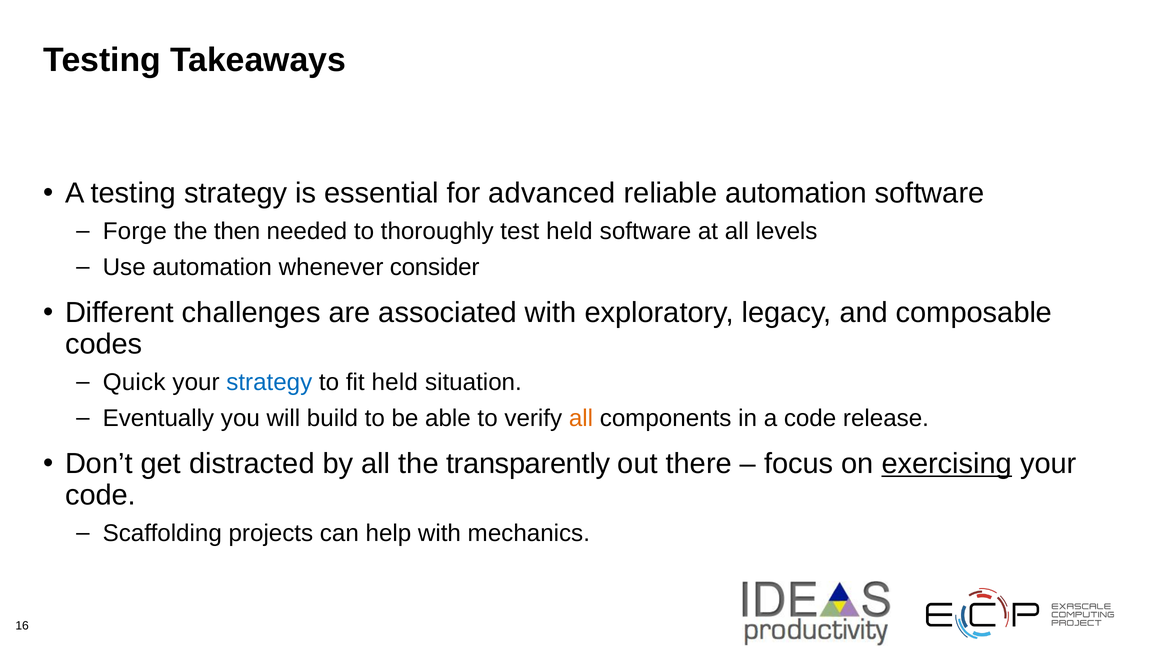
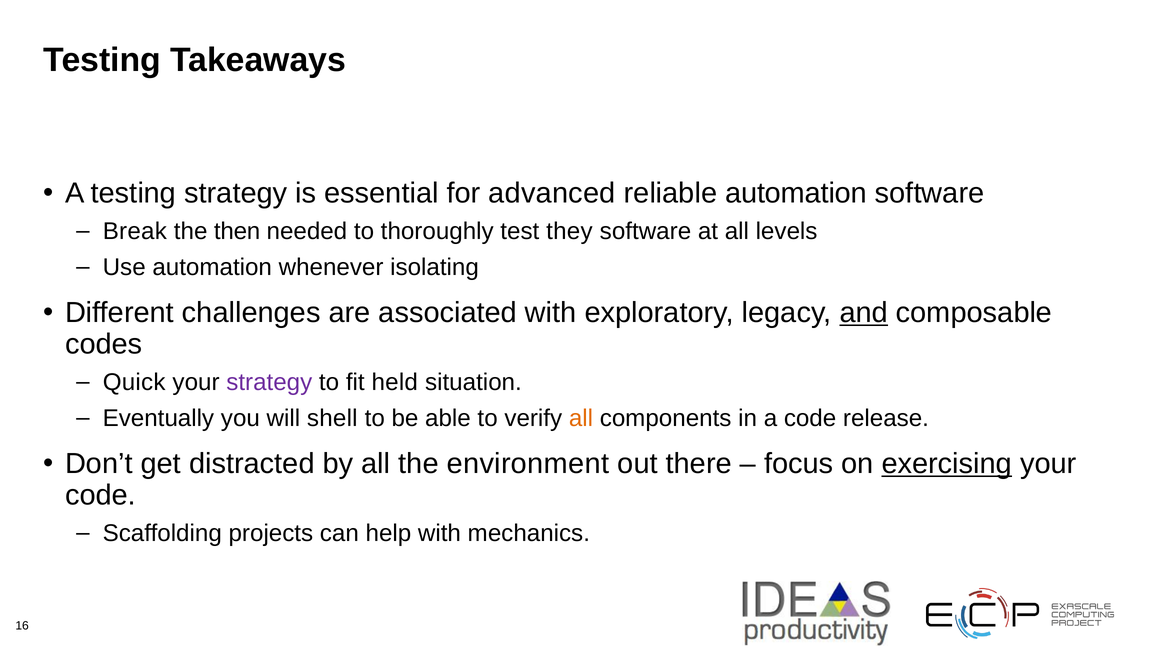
Forge: Forge -> Break (135, 232)
test held: held -> they (569, 232)
consider: consider -> isolating (435, 267)
and underline: none -> present (864, 313)
strategy colour: blue -> purple (269, 382)
build: build -> shell (332, 418)
transparently: transparently -> environment (528, 464)
